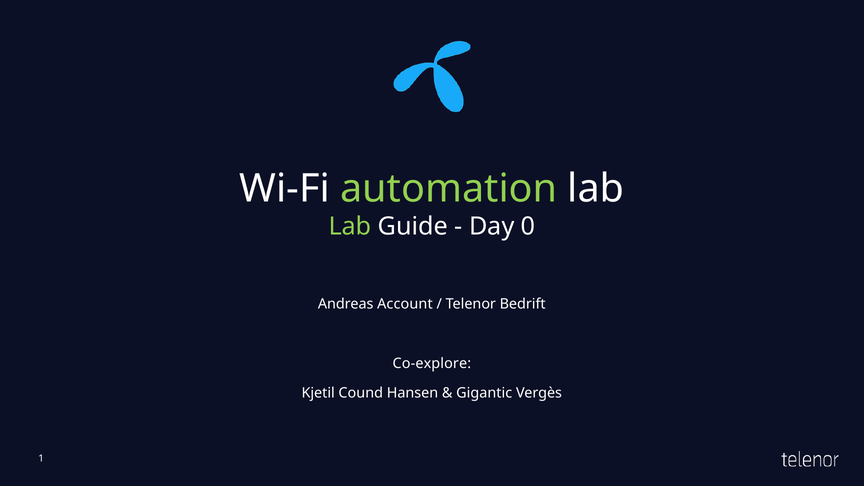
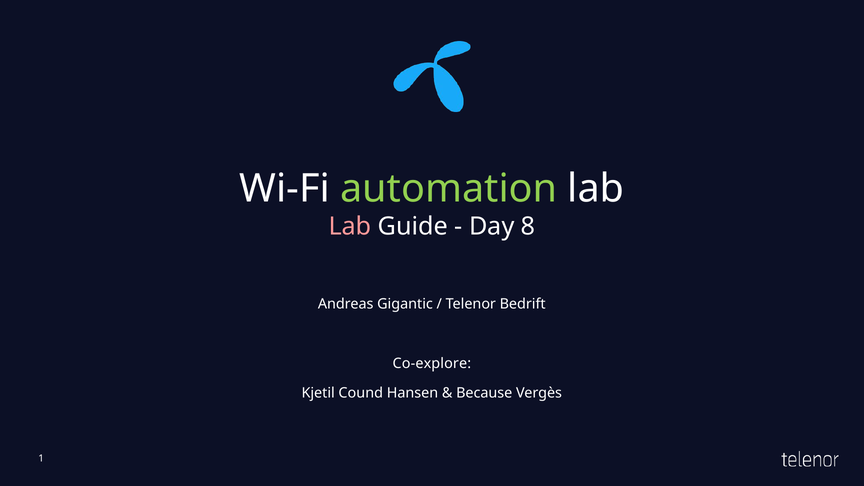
Lab colour: light green -> pink (350, 226)
0: 0 -> 8 (528, 226)
Account: Account -> Gigantic (405, 304)
Gigantic: Gigantic -> Because (484, 393)
